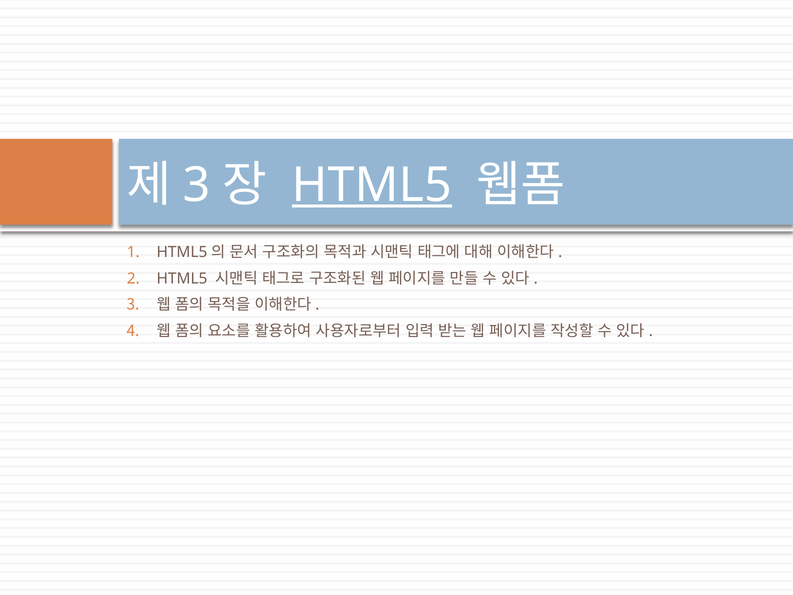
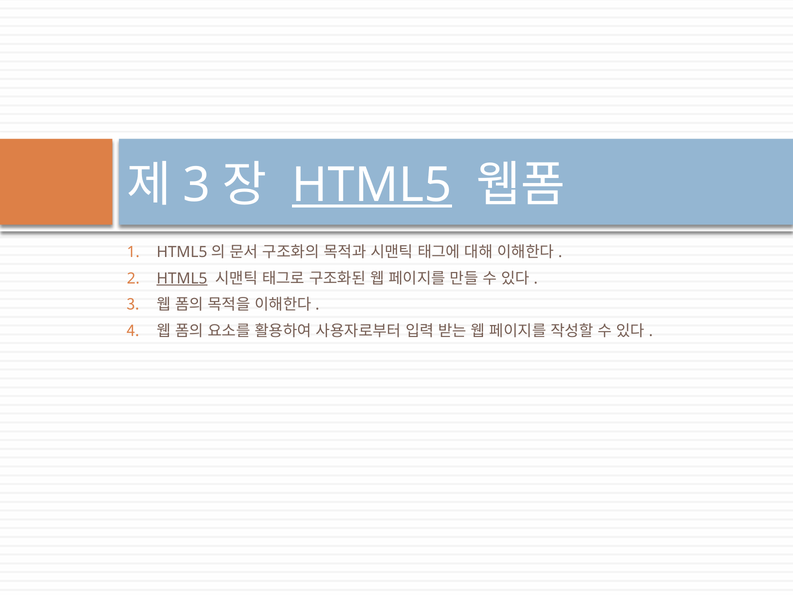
HTML5 underline: none -> present (182, 278)
